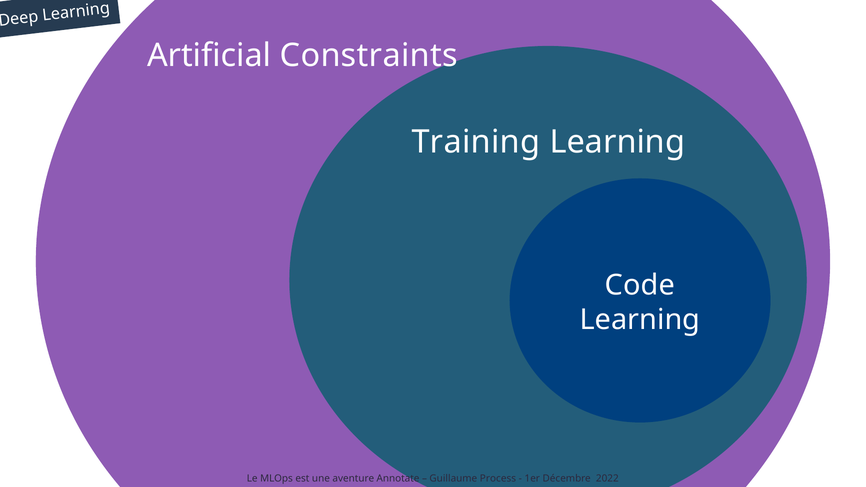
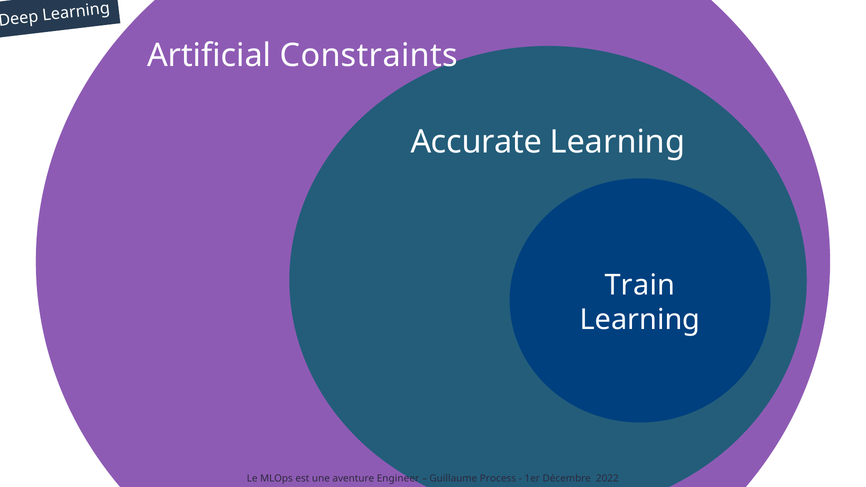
Training: Training -> Accurate (476, 142)
Code: Code -> Train (640, 285)
Annotate: Annotate -> Engineer (398, 479)
